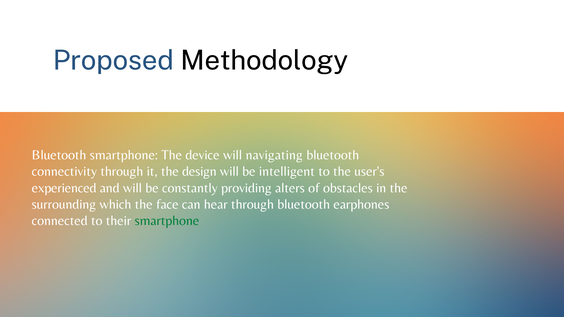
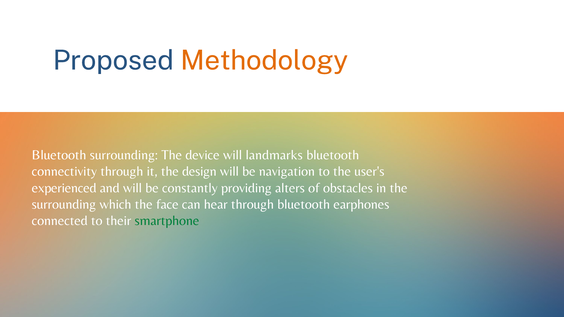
Methodology colour: black -> orange (264, 61)
Bluetooth smartphone: smartphone -> surrounding (124, 155)
navigating: navigating -> landmarks (274, 155)
intelligent: intelligent -> navigation (287, 172)
